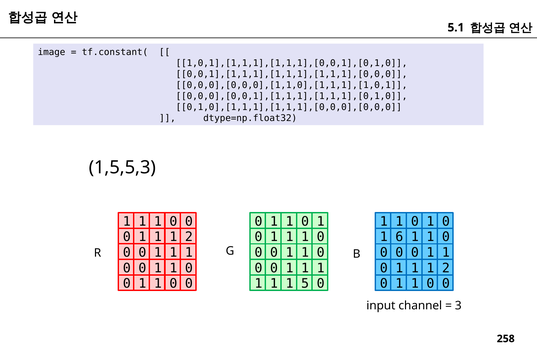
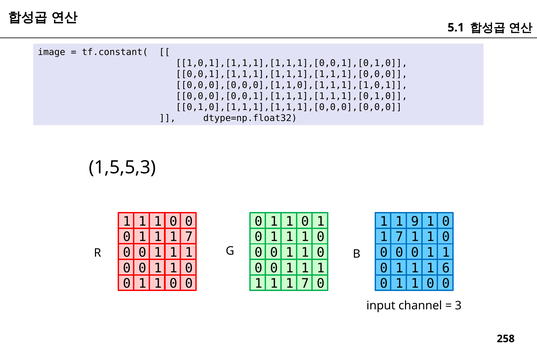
0: 0 -> 9 (415, 221)
2: 2 -> 7 (189, 237)
6: 6 -> 7 (399, 237)
2: 2 -> 6 (446, 268)
5: 5 -> 7 (305, 283)
